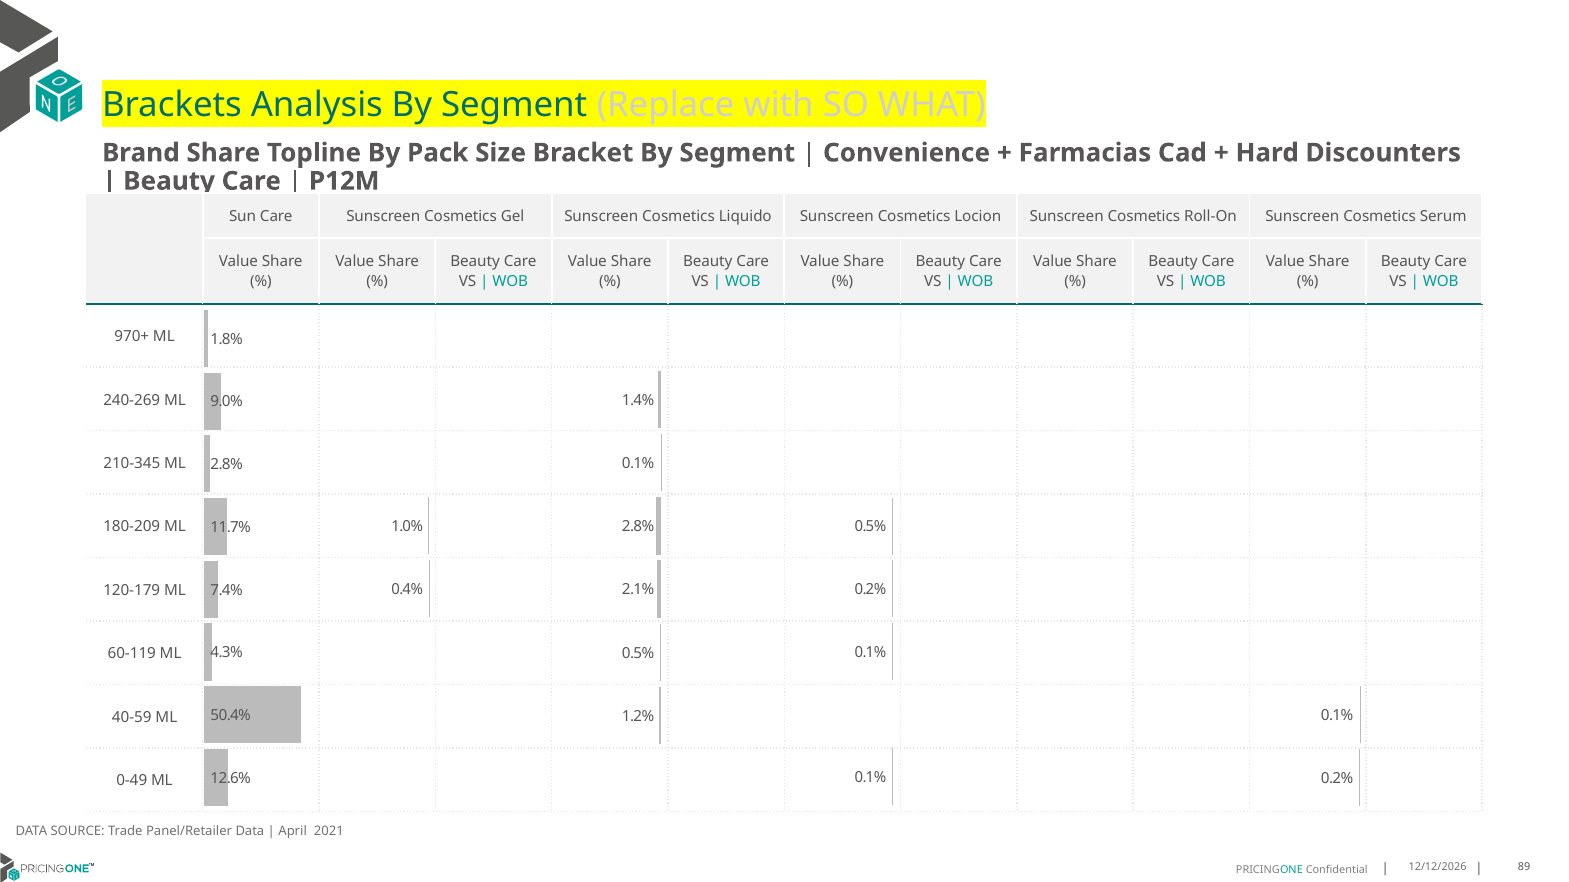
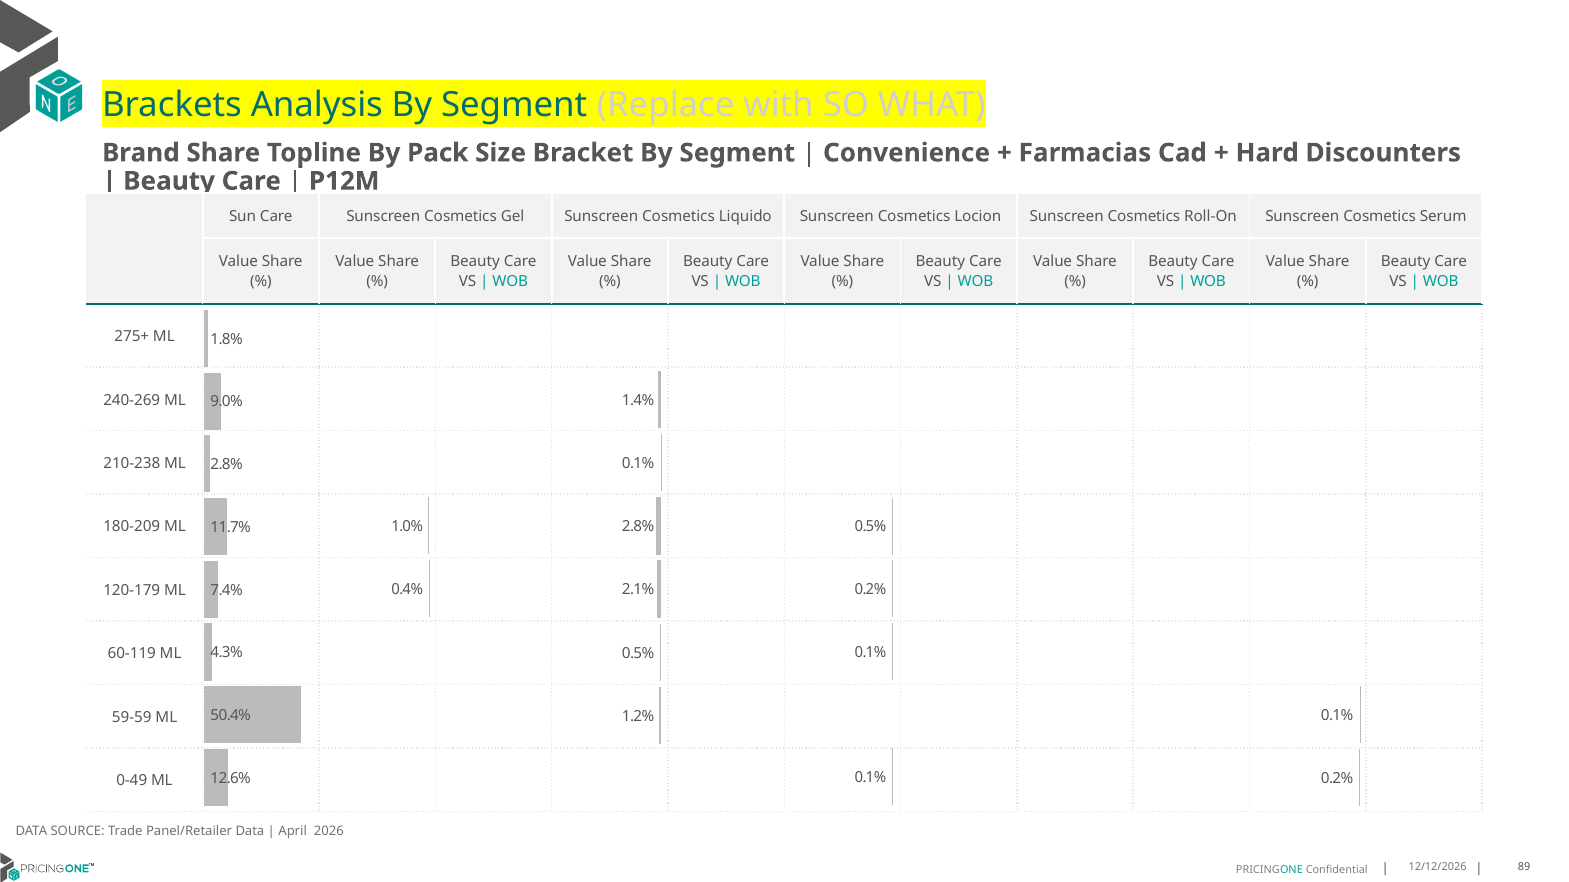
970+: 970+ -> 275+ (132, 337)
210-345: 210-345 -> 210-238 (132, 464)
40-59: 40-59 -> 59-59 (132, 718)
2021: 2021 -> 2026 (329, 831)
